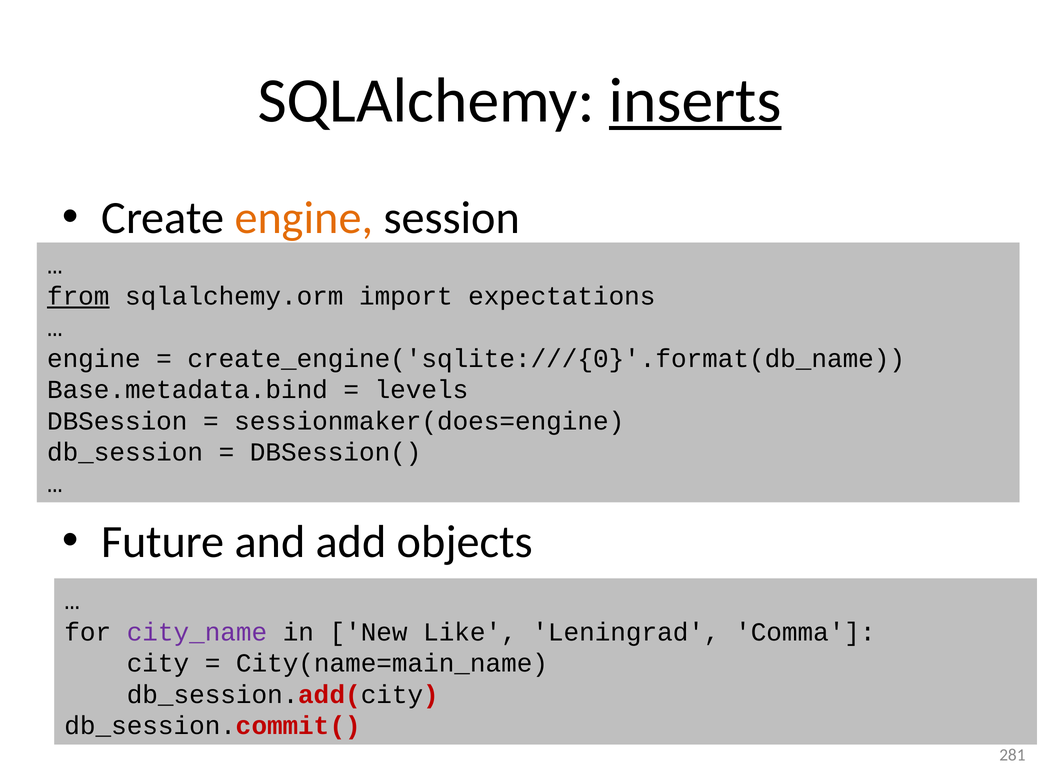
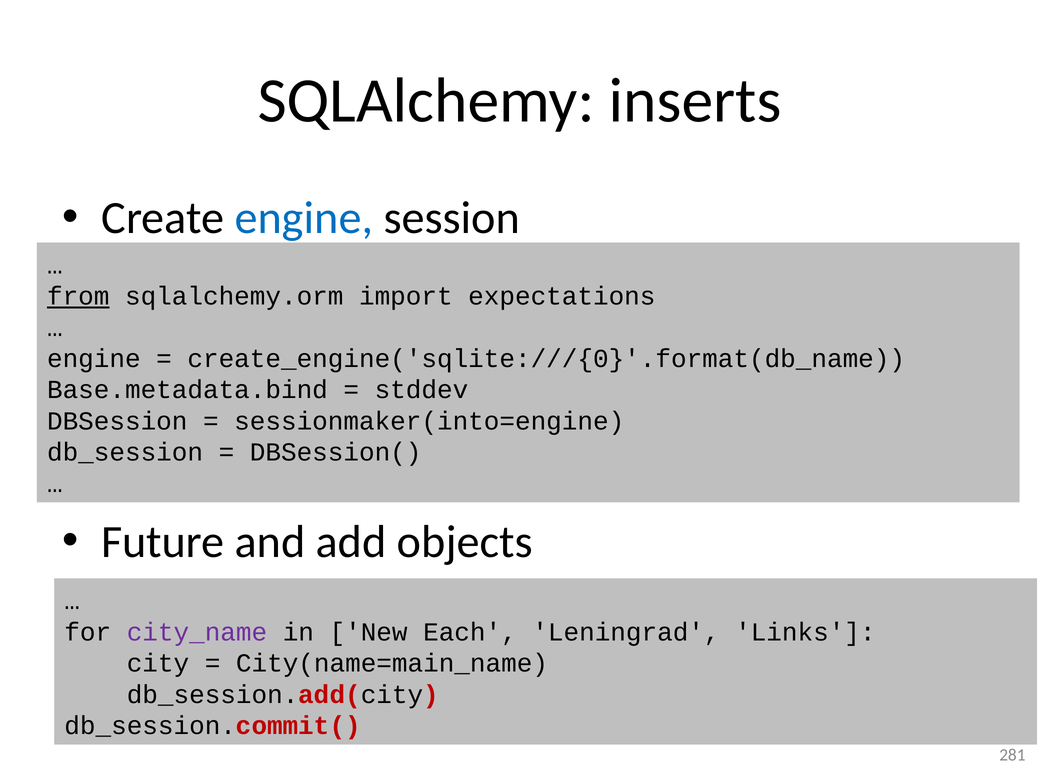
inserts underline: present -> none (695, 101)
engine colour: orange -> blue (304, 218)
levels: levels -> stddev (421, 390)
sessionmaker(does=engine: sessionmaker(does=engine -> sessionmaker(into=engine (429, 421)
Like: Like -> Each (470, 632)
Comma: Comma -> Links (805, 632)
